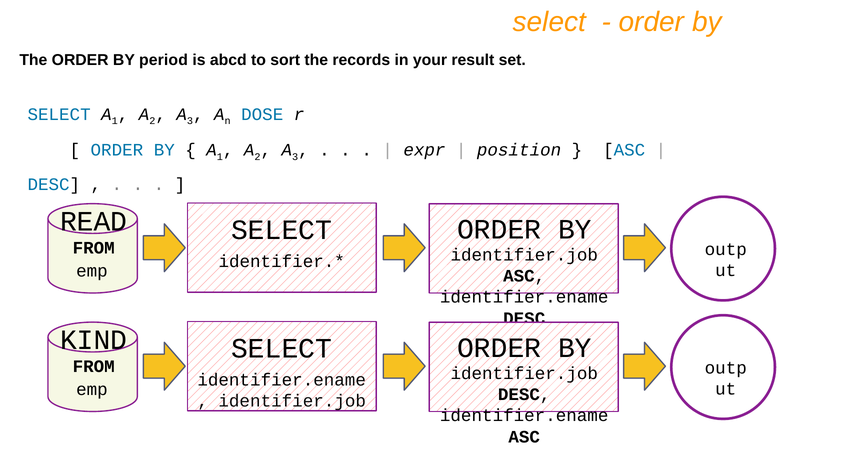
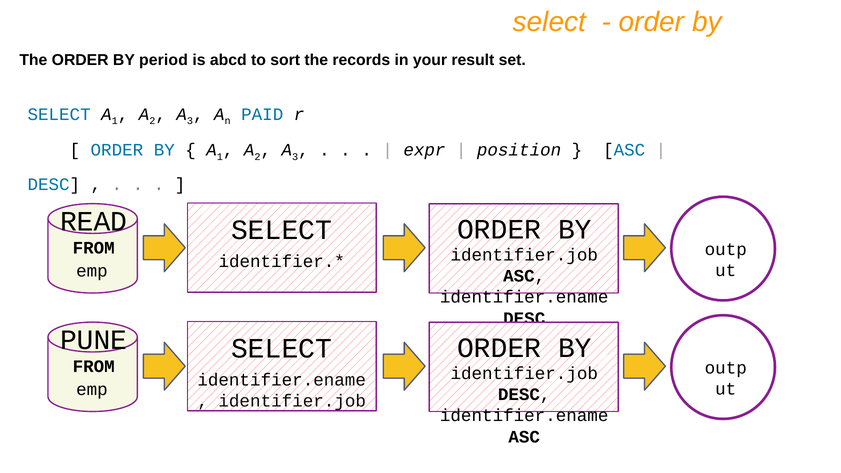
DOSE: DOSE -> PAID (262, 114)
KIND: KIND -> PUNE (94, 340)
